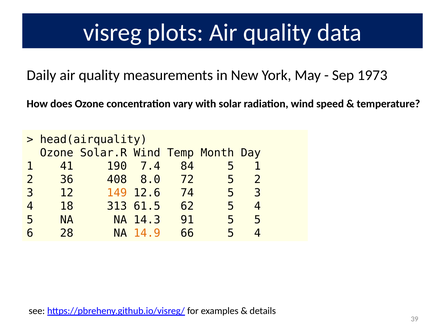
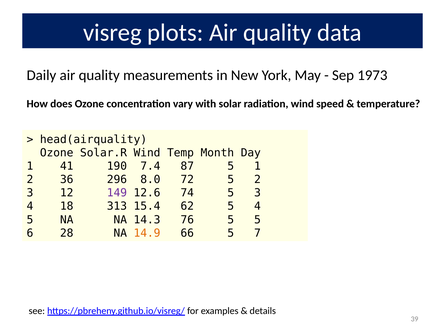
84: 84 -> 87 (187, 166)
408: 408 -> 296 (117, 179)
149 colour: orange -> purple (117, 193)
61.5: 61.5 -> 15.4 (147, 206)
91: 91 -> 76 (187, 220)
66 5 4: 4 -> 7 (258, 233)
